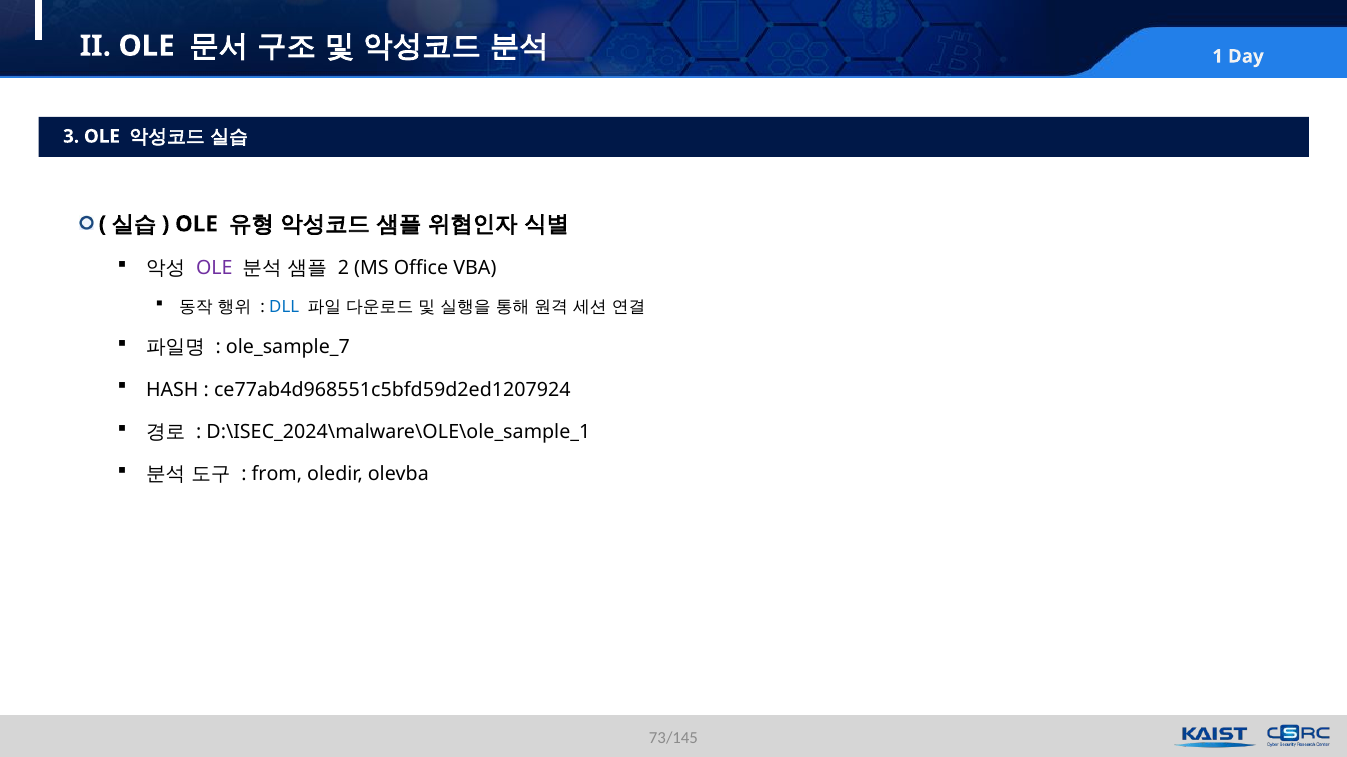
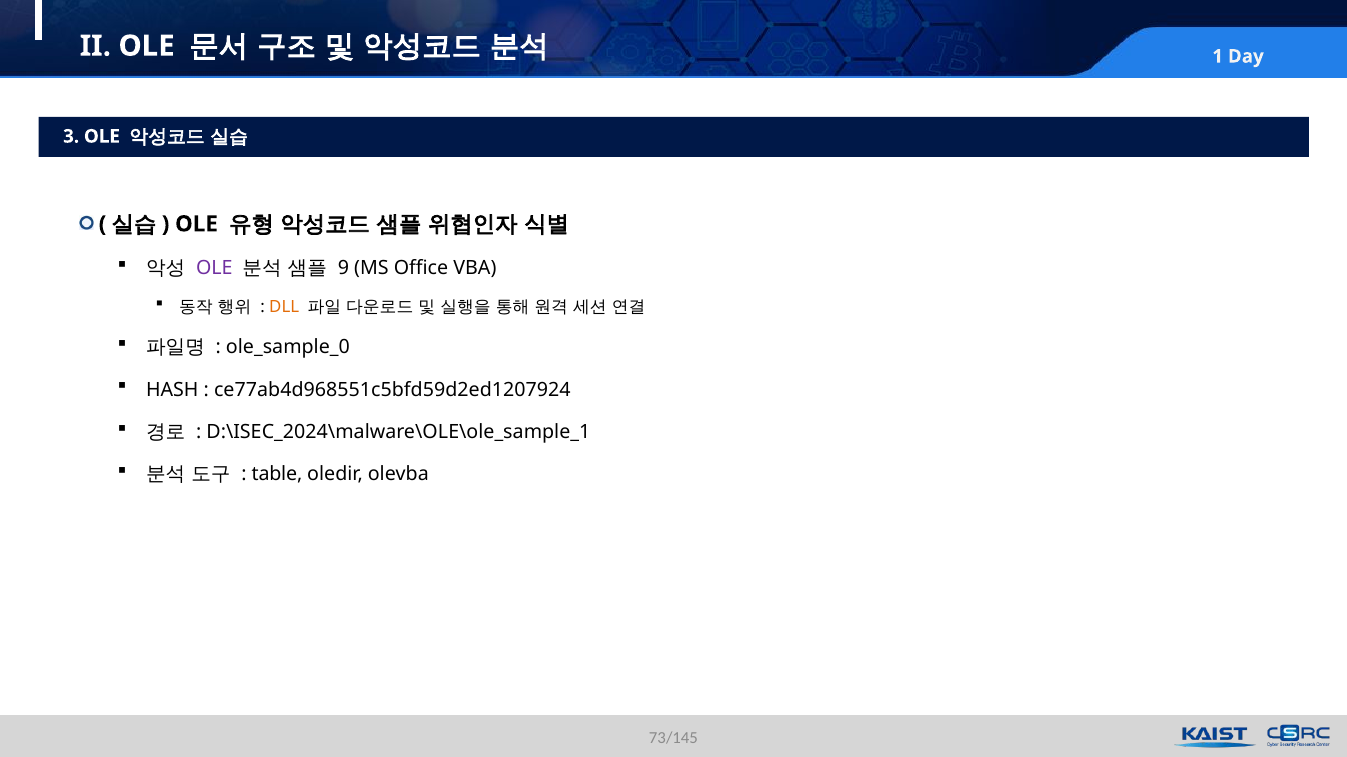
2: 2 -> 9 (343, 268)
DLL colour: blue -> orange (284, 307)
ole_sample_7: ole_sample_7 -> ole_sample_0 (288, 348)
from: from -> table (277, 475)
